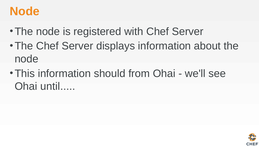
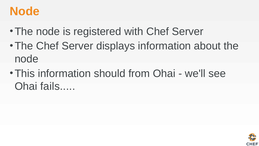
until: until -> fails (58, 86)
